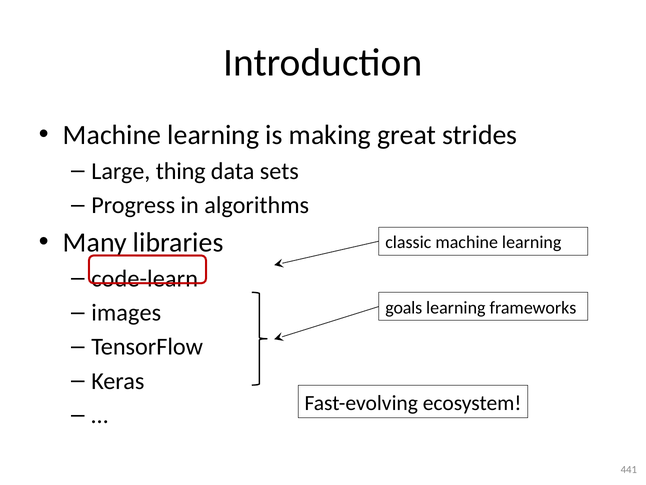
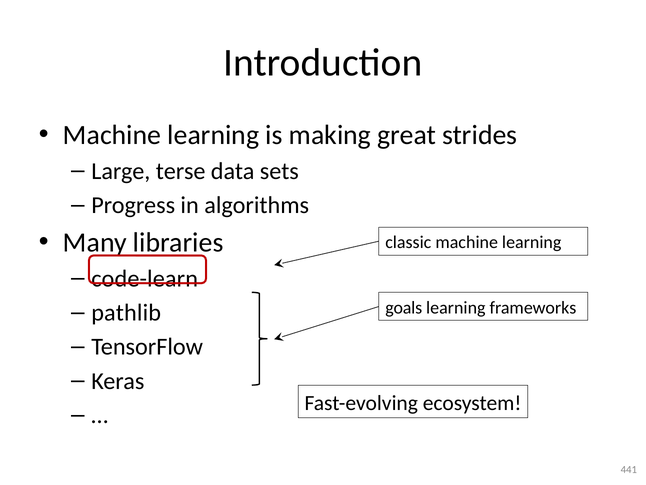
thing: thing -> terse (181, 171)
images: images -> pathlib (126, 312)
